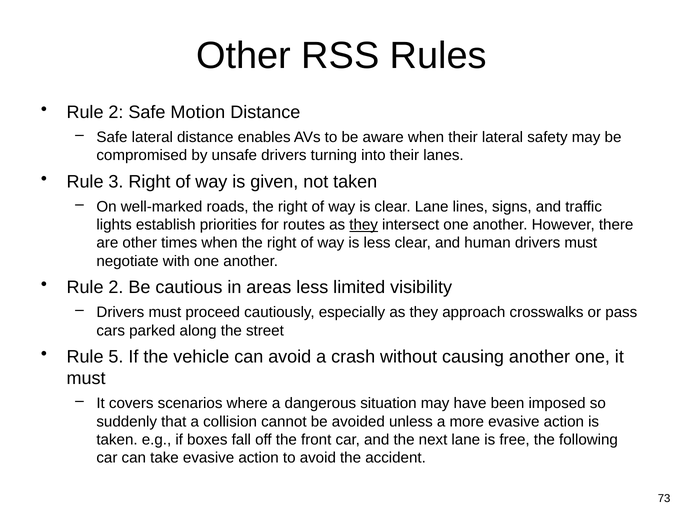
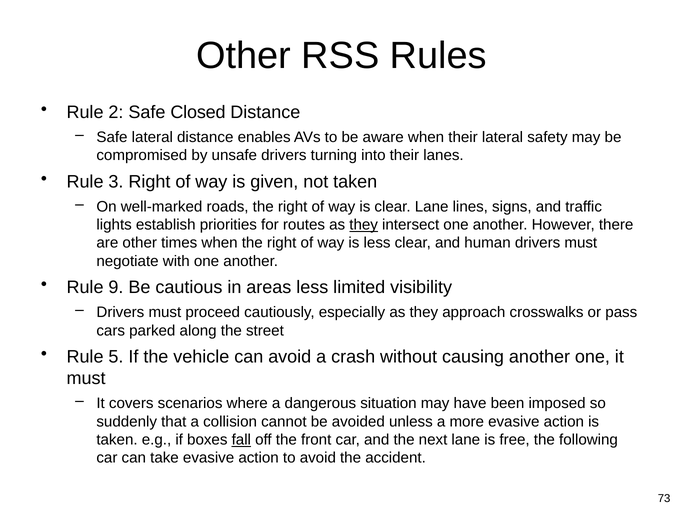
Motion: Motion -> Closed (198, 112)
2: 2 -> 9 (116, 288)
fall underline: none -> present (241, 440)
